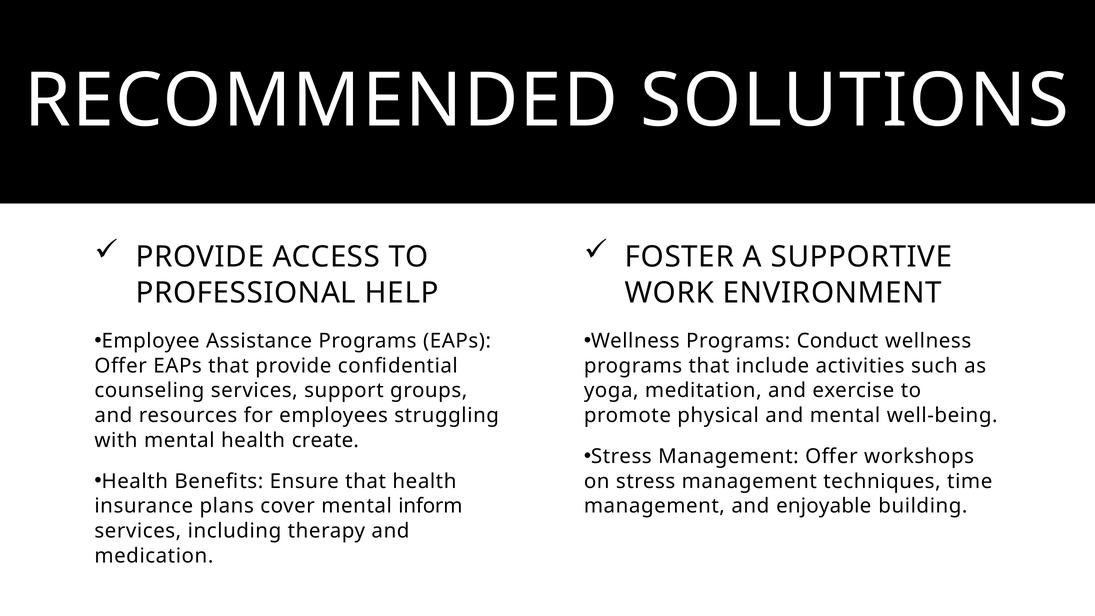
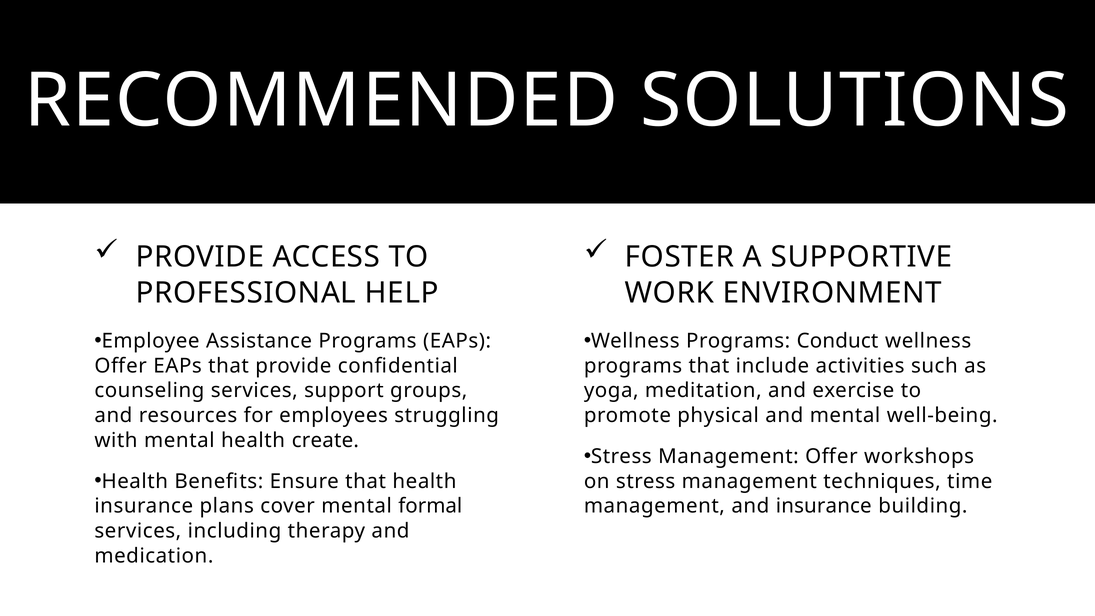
inform: inform -> formal (430, 506)
and enjoyable: enjoyable -> insurance (824, 506)
